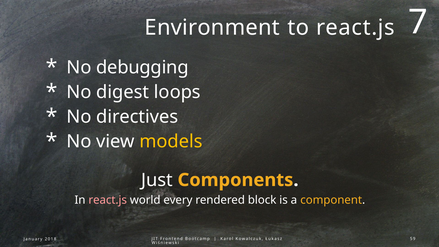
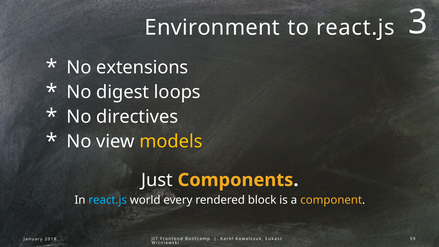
7: 7 -> 3 (418, 22)
debugging: debugging -> extensions (142, 67)
react.js colour: pink -> light blue (108, 200)
